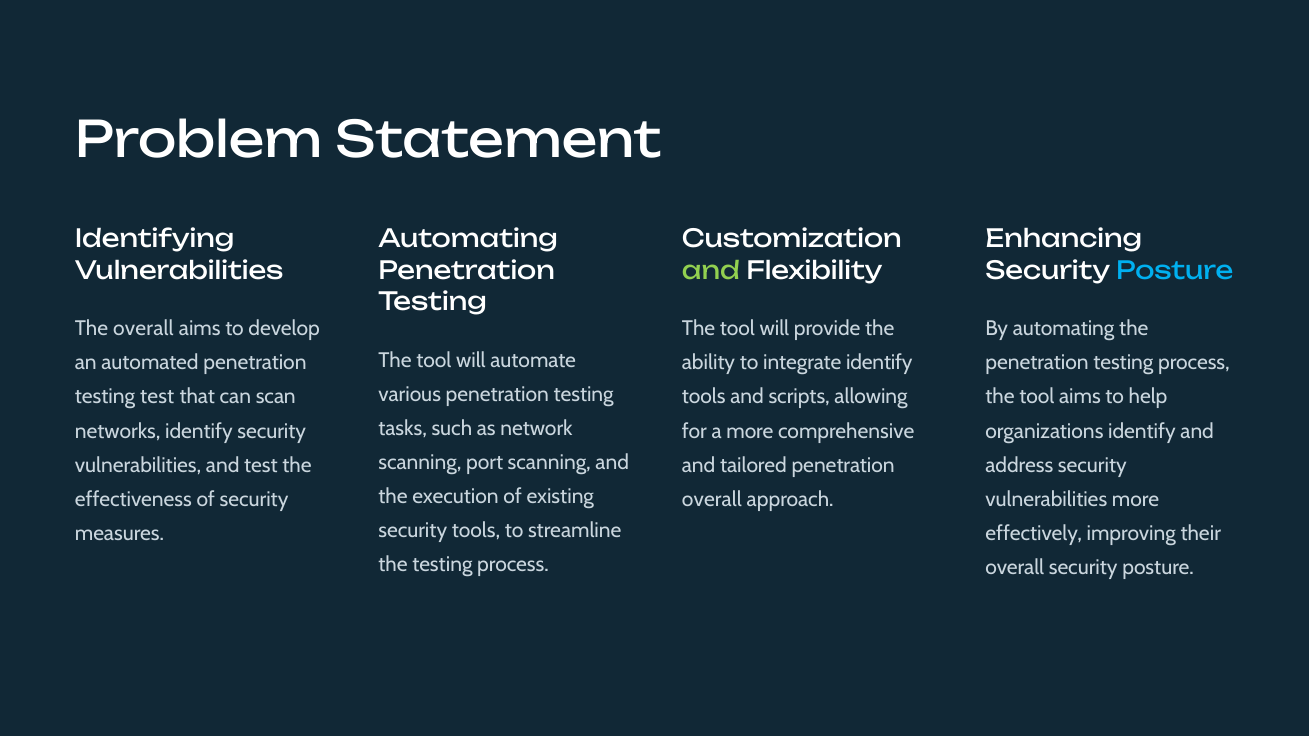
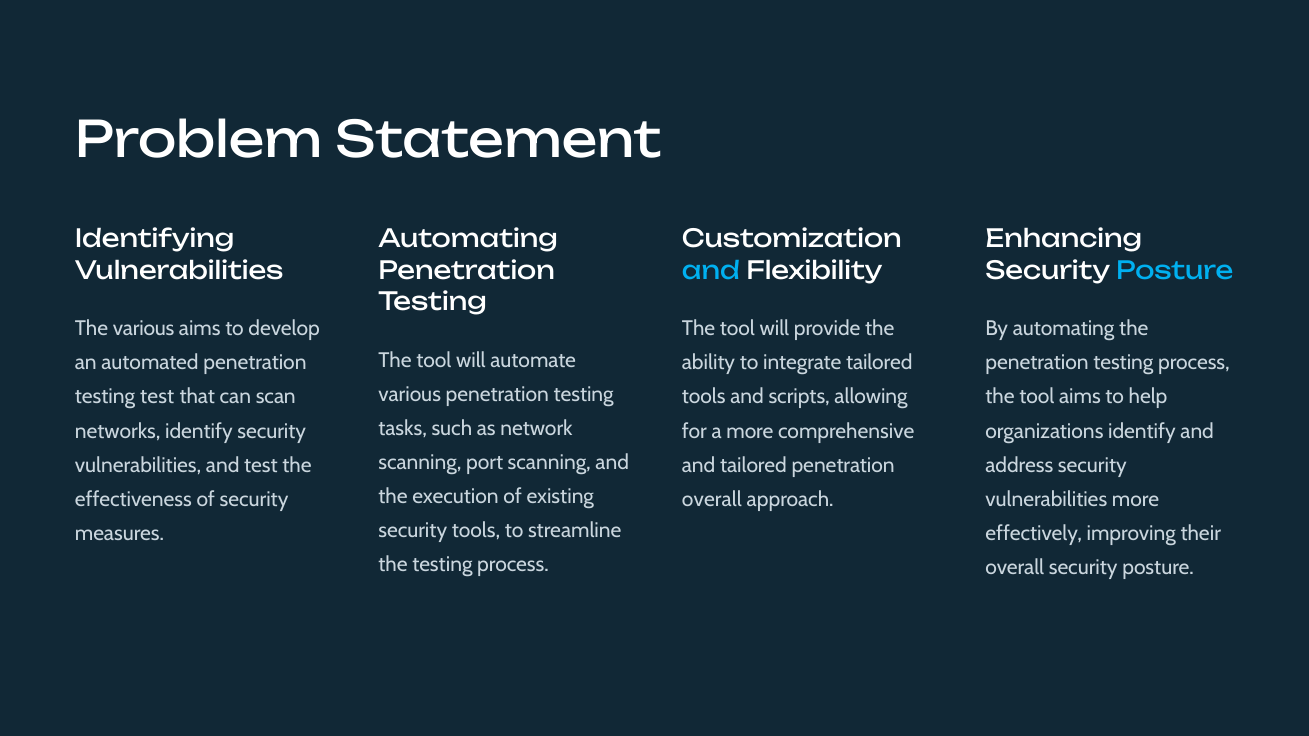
and colour: light green -> light blue (711, 271)
The overall: overall -> various (144, 329)
integrate identify: identify -> tailored (879, 363)
